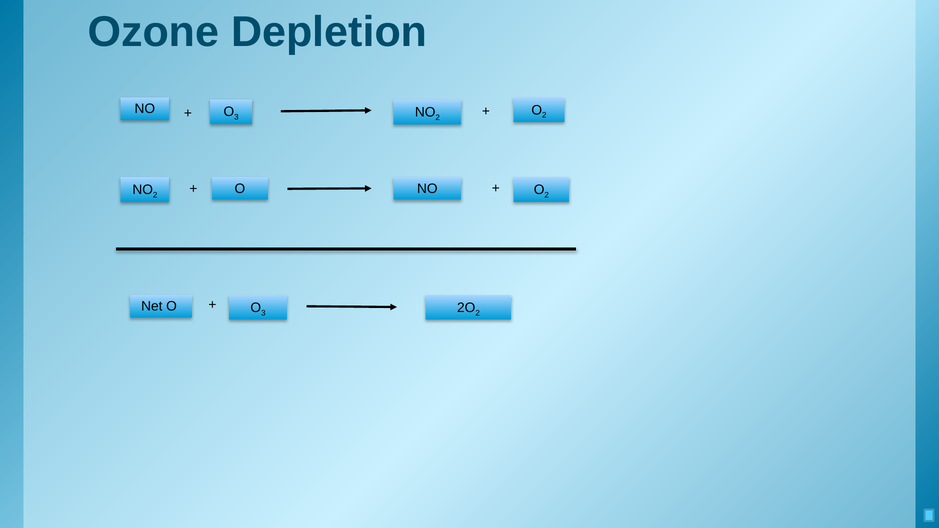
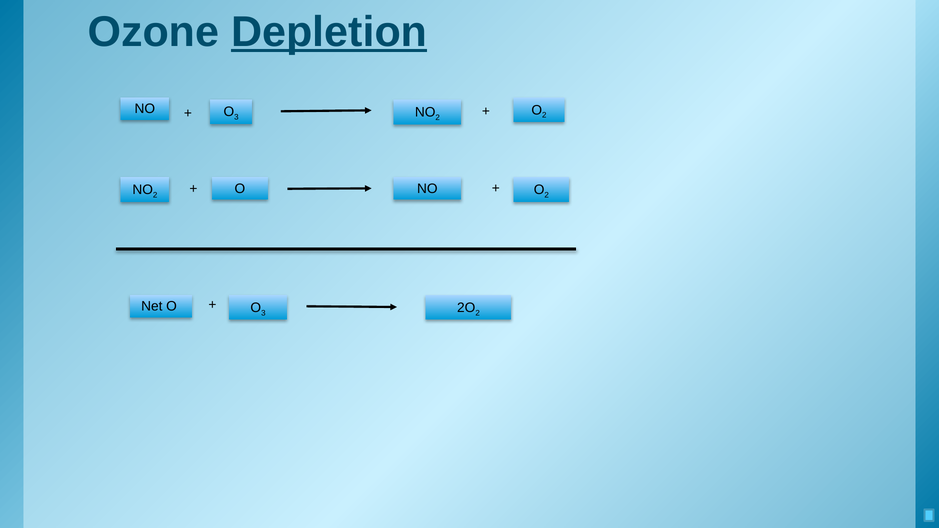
Depletion underline: none -> present (329, 32)
